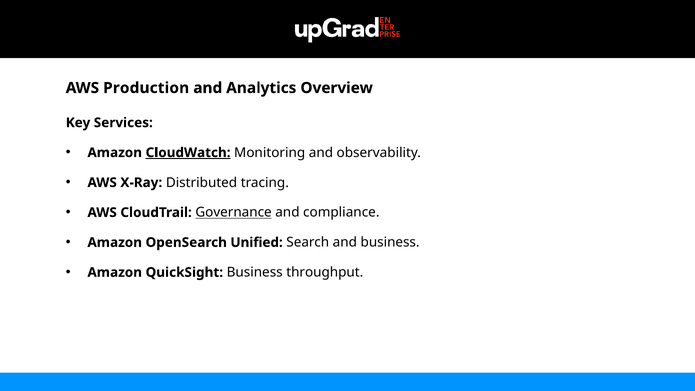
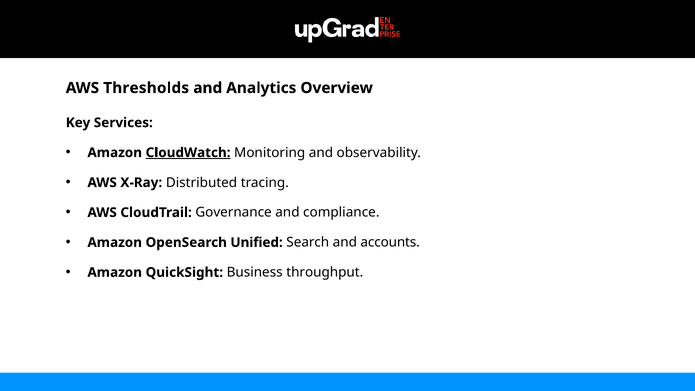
Production: Production -> Thresholds (146, 88)
Governance underline: present -> none (234, 212)
and business: business -> accounts (390, 242)
